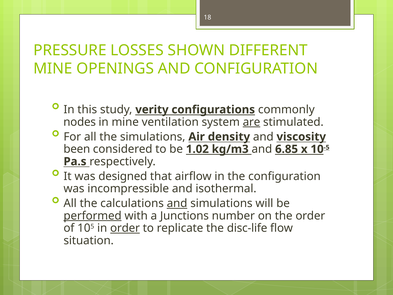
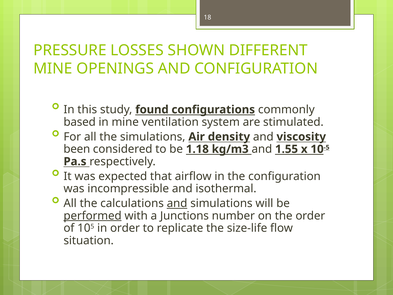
verity: verity -> found (152, 110)
nodes: nodes -> based (80, 122)
are underline: present -> none (252, 122)
1.02: 1.02 -> 1.18 (197, 149)
6.85: 6.85 -> 1.55 (287, 149)
designed: designed -> expected (123, 176)
order underline: present -> none (125, 228)
disc-life: disc-life -> size-life (247, 228)
